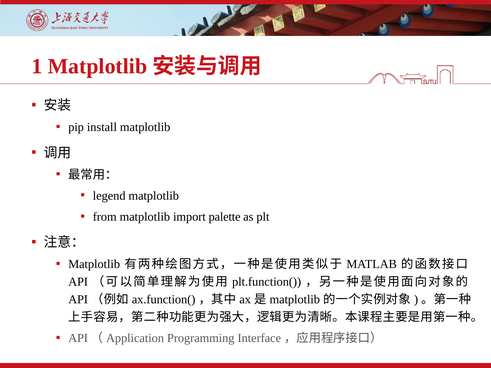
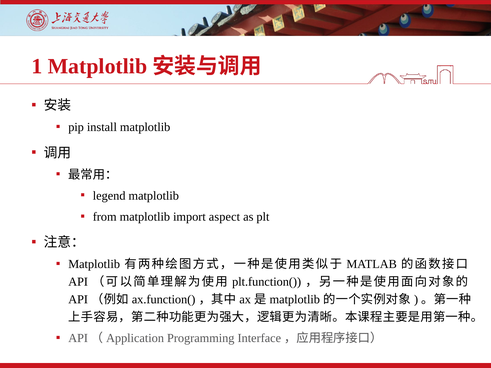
palette: palette -> aspect (224, 217)
